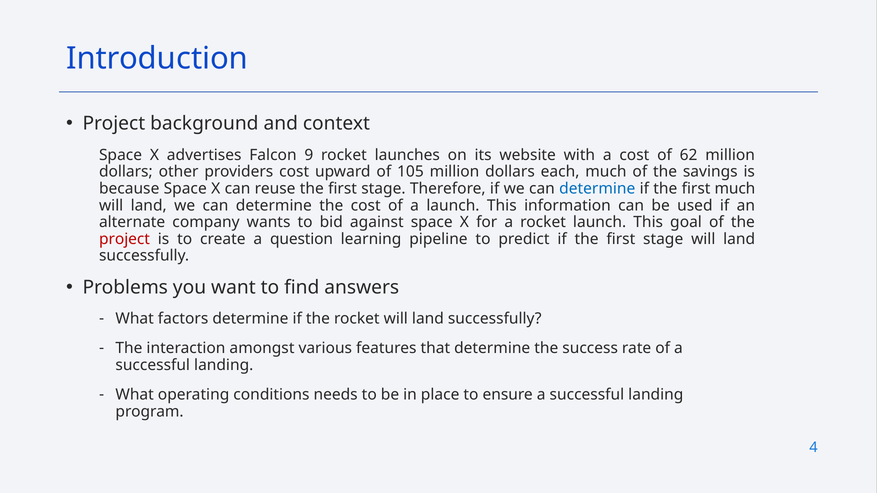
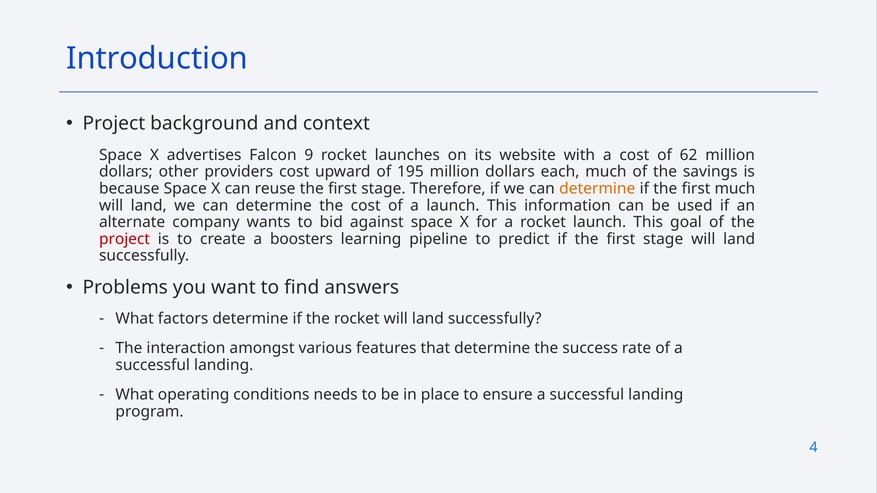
105: 105 -> 195 (410, 172)
determine colour: blue -> orange (597, 189)
question: question -> boosters (302, 239)
